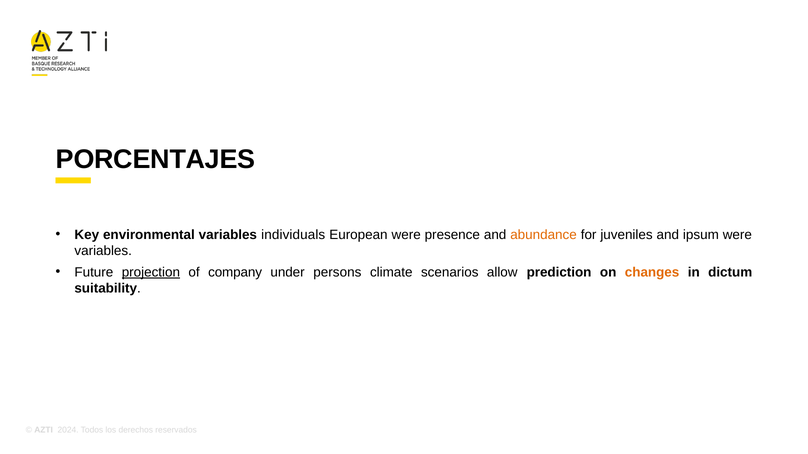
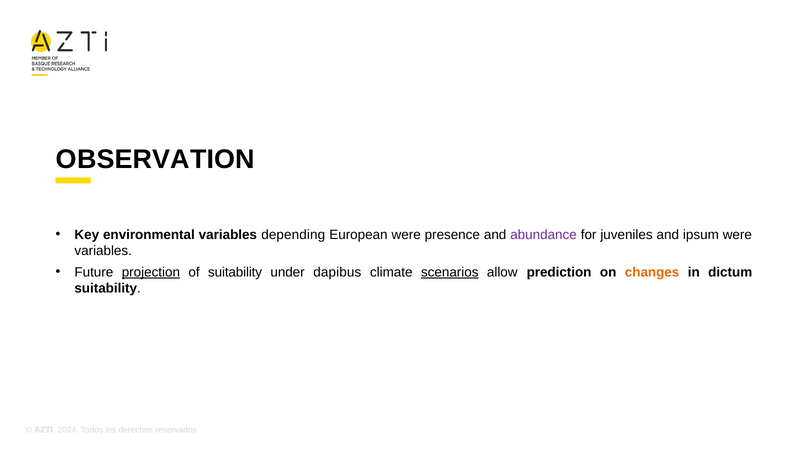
PORCENTAJES: PORCENTAJES -> OBSERVATION (155, 159)
individuals: individuals -> depending (293, 235)
abundance colour: orange -> purple (544, 235)
of company: company -> suitability (235, 272)
persons: persons -> dapibus (337, 272)
scenarios underline: none -> present (450, 272)
